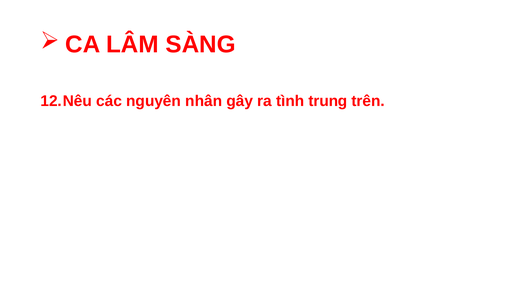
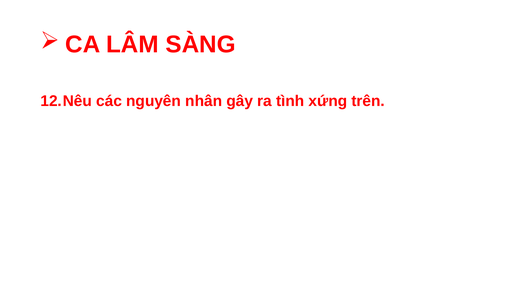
trung: trung -> xứng (328, 101)
